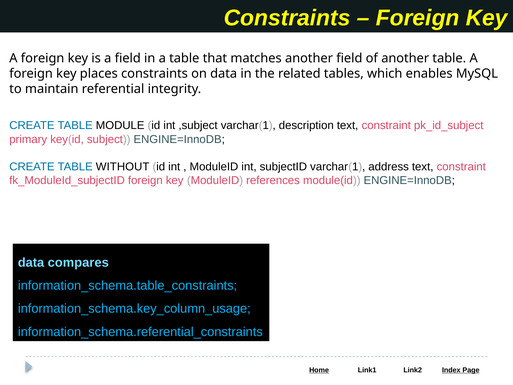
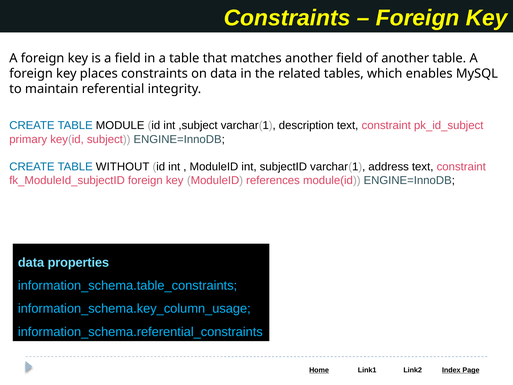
compares: compares -> properties (78, 262)
